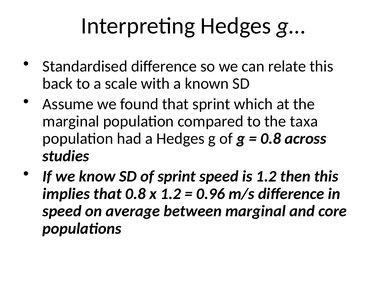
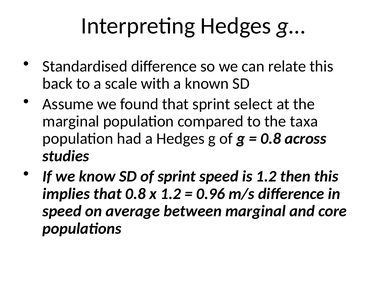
which: which -> select (253, 104)
